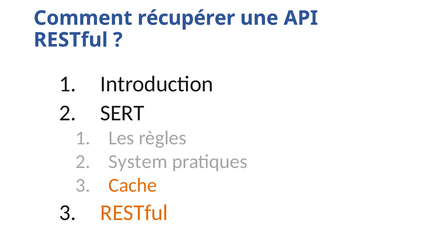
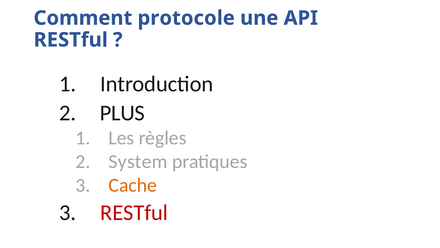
récupérer: récupérer -> protocole (186, 18)
SERT: SERT -> PLUS (122, 113)
RESTful colour: orange -> red (134, 212)
